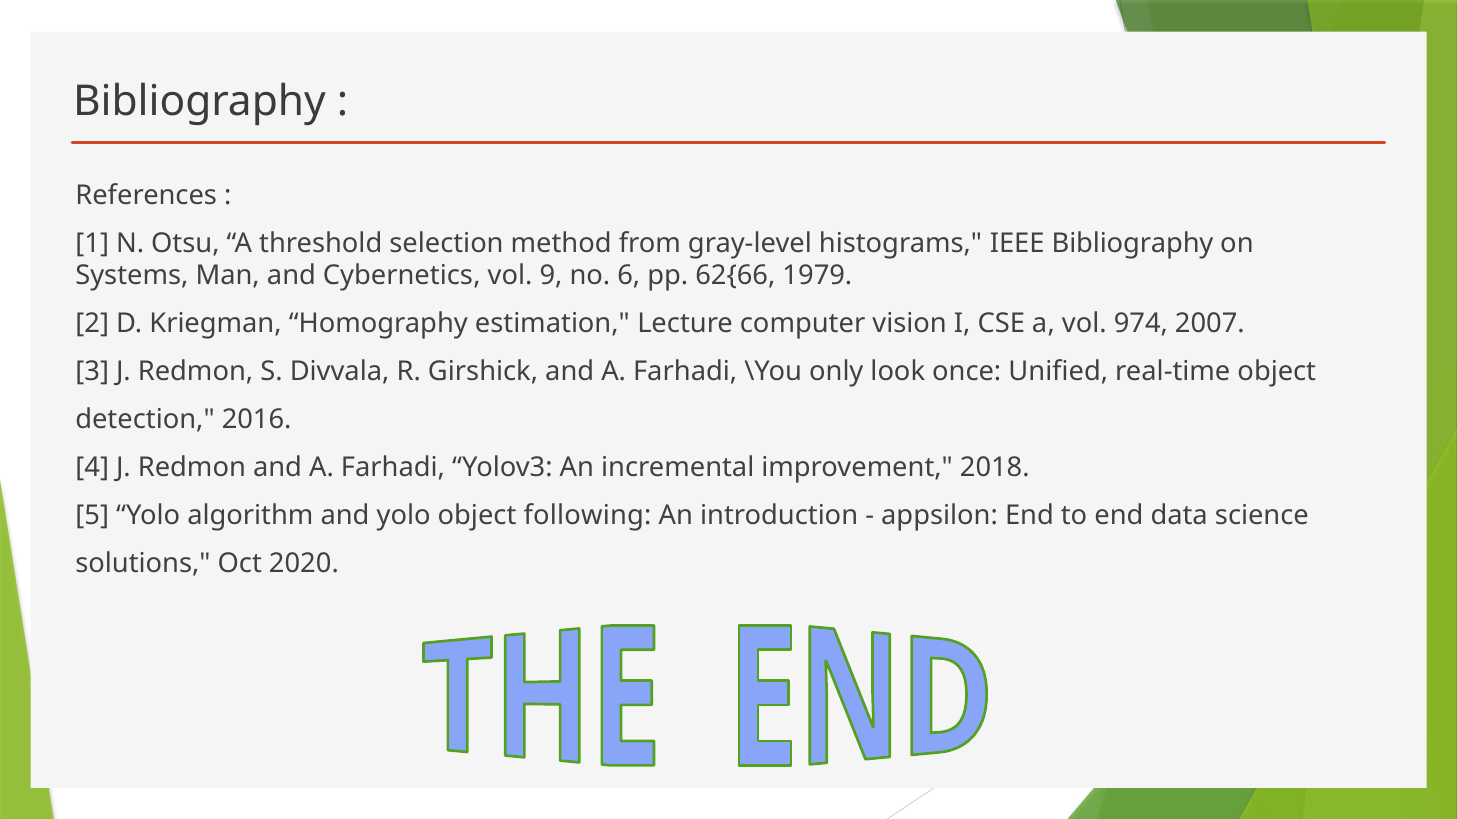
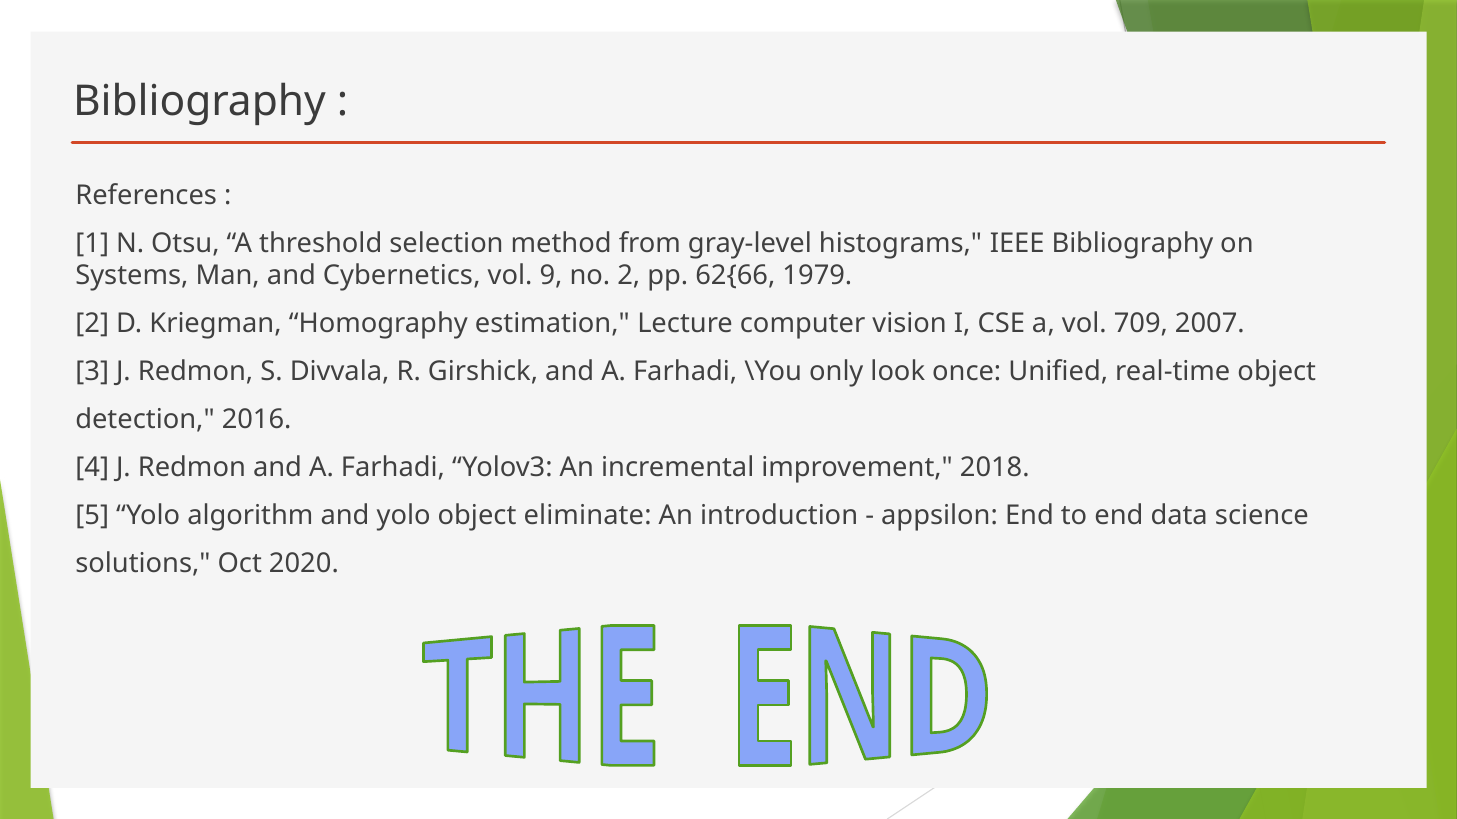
no 6: 6 -> 2 (629, 276)
974: 974 -> 709 (1141, 324)
following: following -> eliminate (588, 516)
